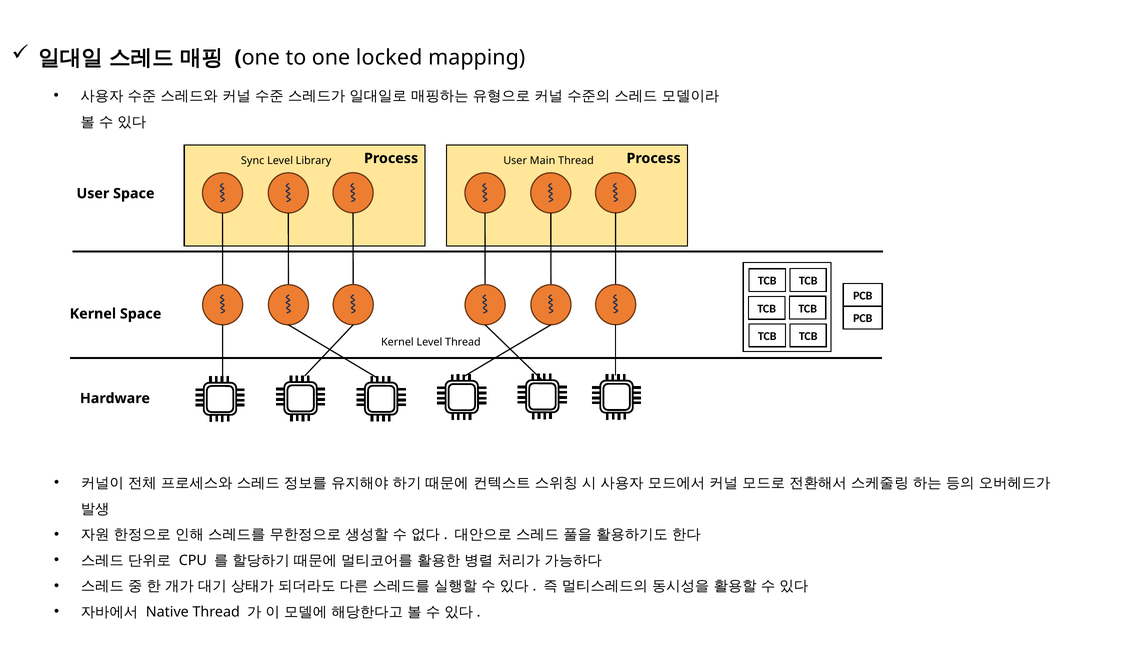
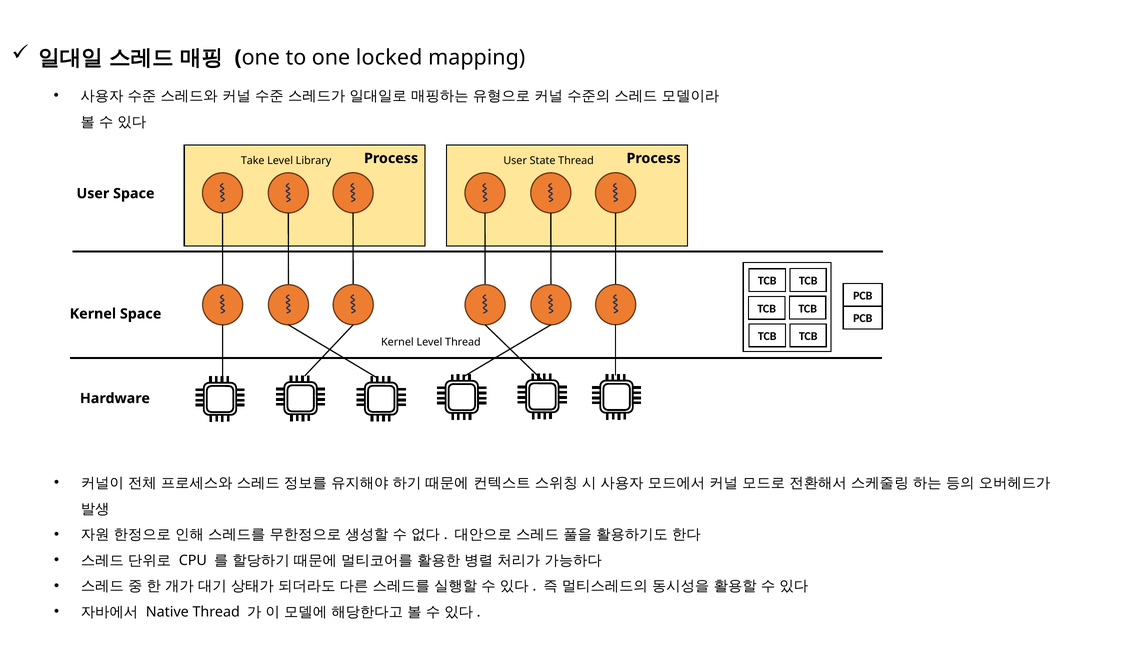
Sync: Sync -> Take (253, 160)
Main: Main -> State (543, 160)
